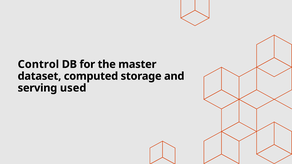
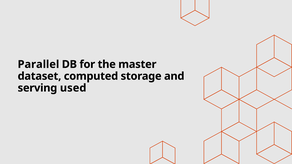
Control: Control -> Parallel (38, 64)
